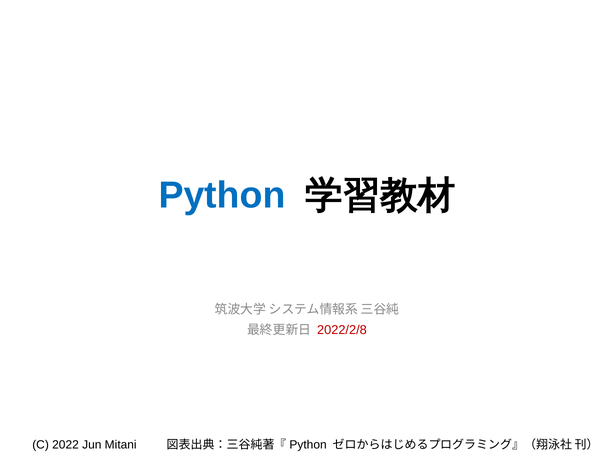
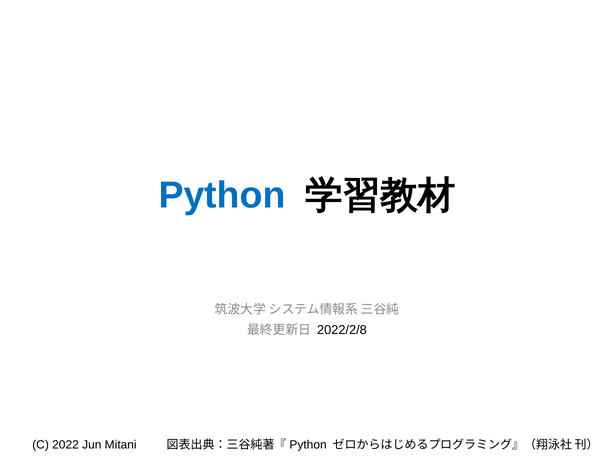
2022/2/8 colour: red -> black (342, 330)
